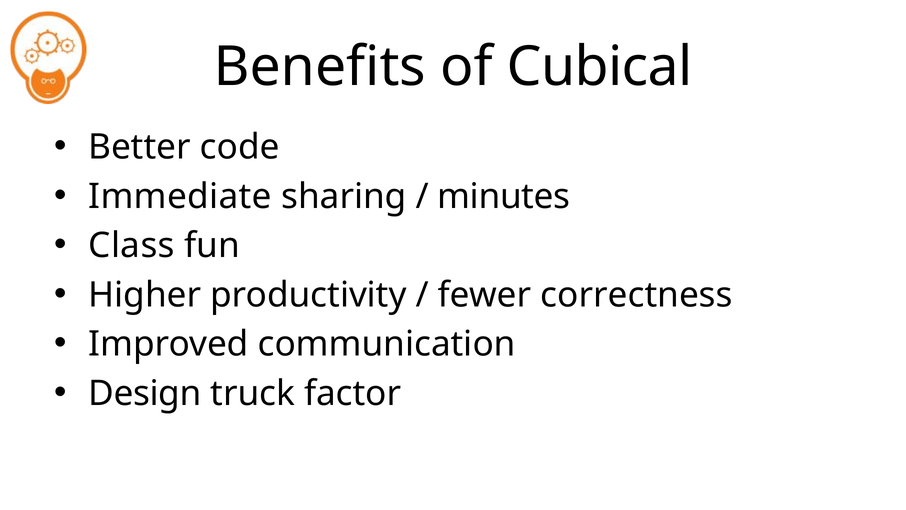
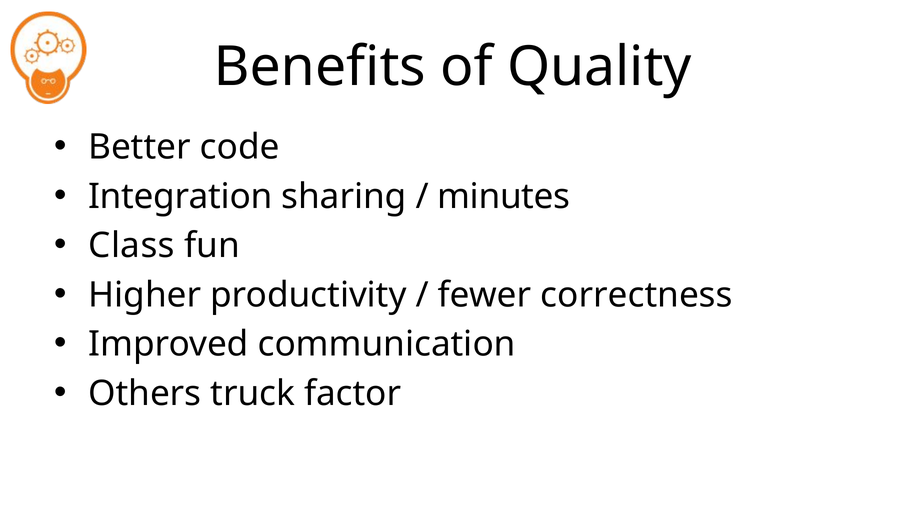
Cubical: Cubical -> Quality (599, 67)
Immediate: Immediate -> Integration (180, 196)
Design: Design -> Others (145, 393)
